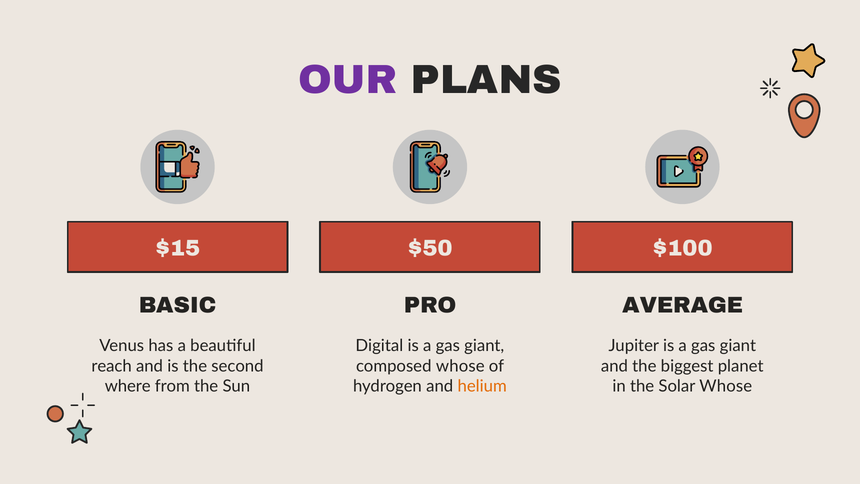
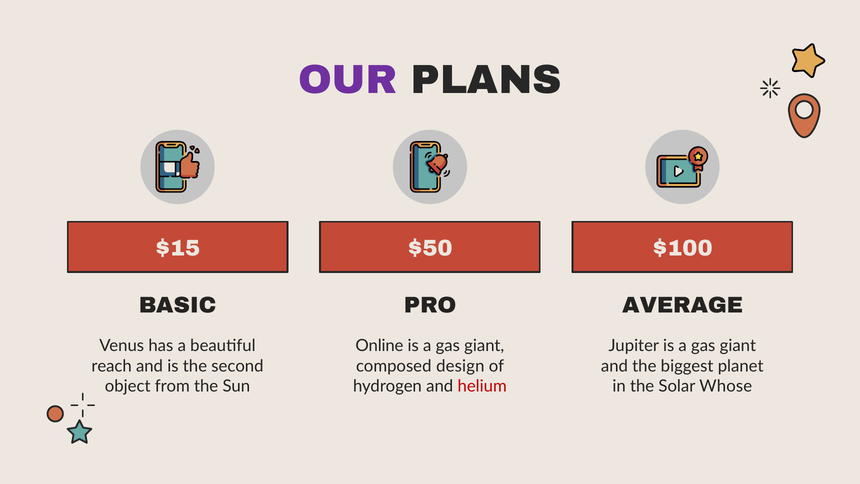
Digital: Digital -> Online (379, 346)
composed whose: whose -> design (460, 366)
where: where -> object (128, 386)
helium colour: orange -> red (482, 386)
